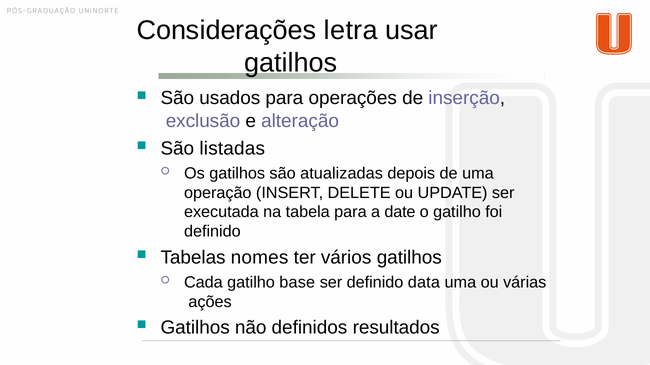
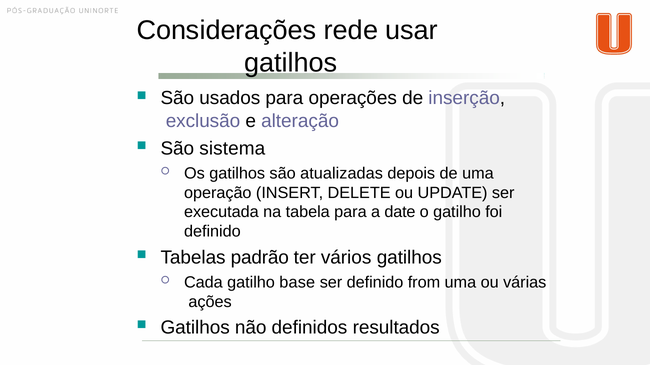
letra: letra -> rede (351, 30)
listadas: listadas -> sistema (232, 149)
nomes: nomes -> padrão (260, 258)
data: data -> from (424, 283)
